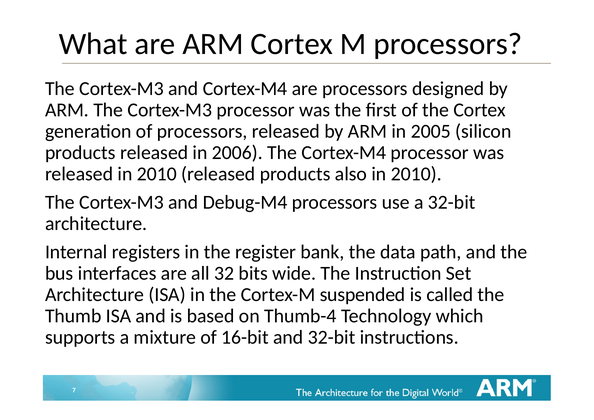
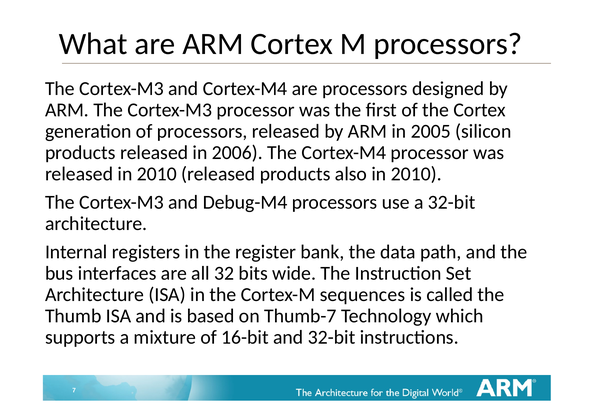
suspended: suspended -> sequences (362, 295)
Thumb-4: Thumb-4 -> Thumb-7 (300, 316)
